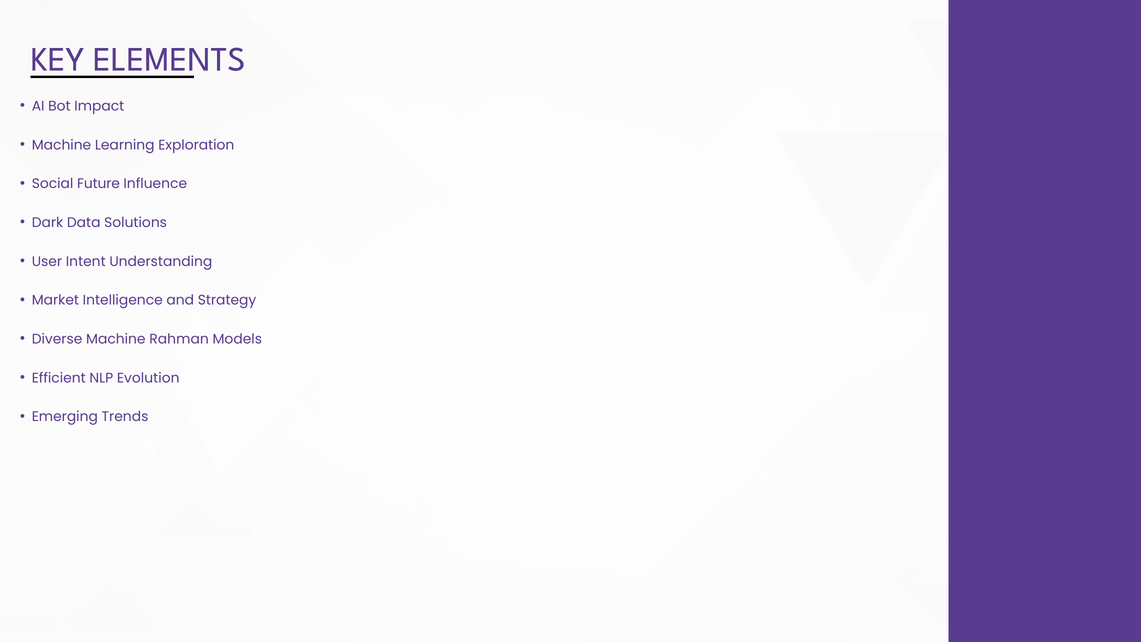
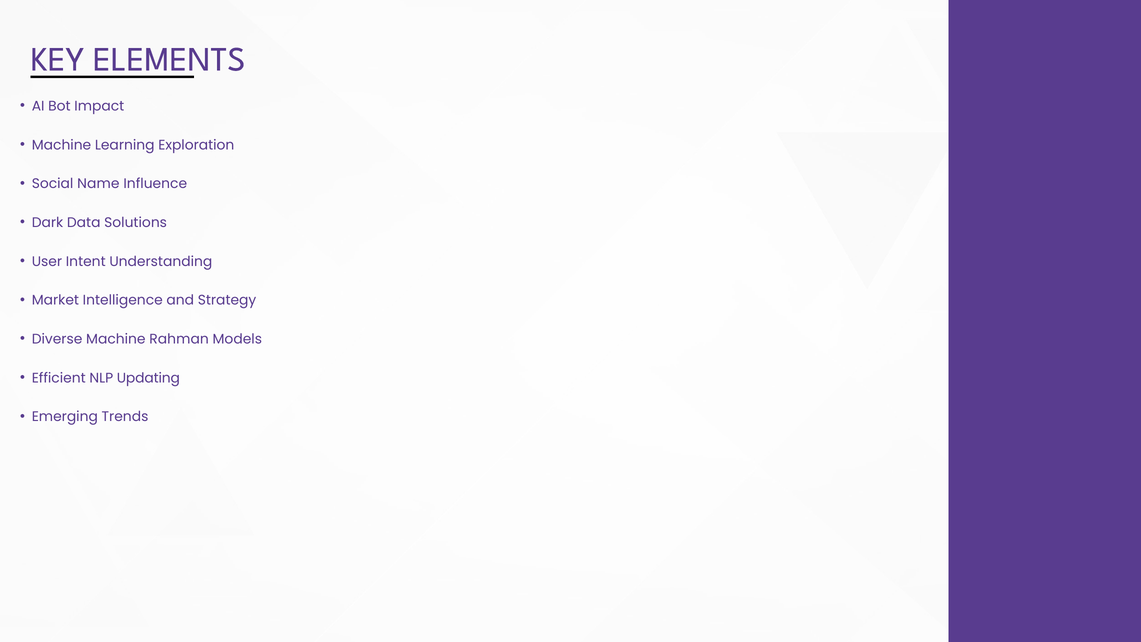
Future: Future -> Name (98, 184)
Evolution: Evolution -> Updating (148, 378)
